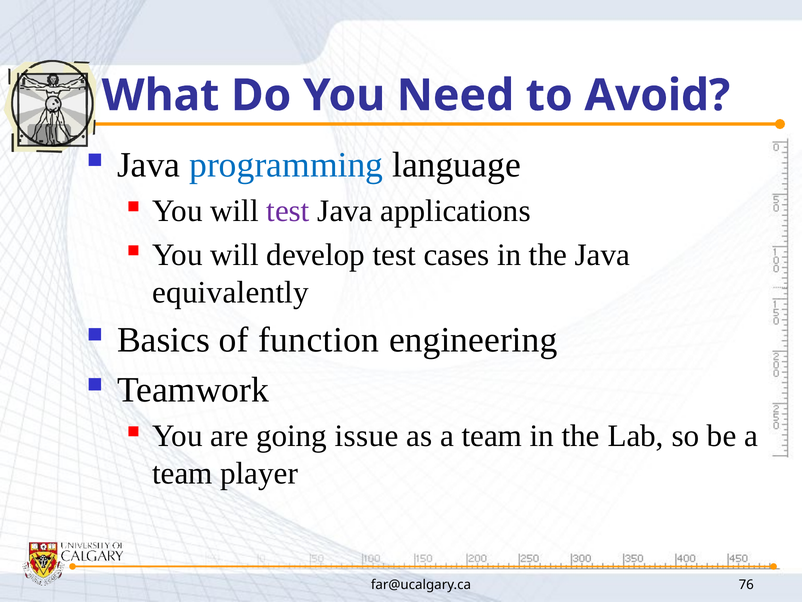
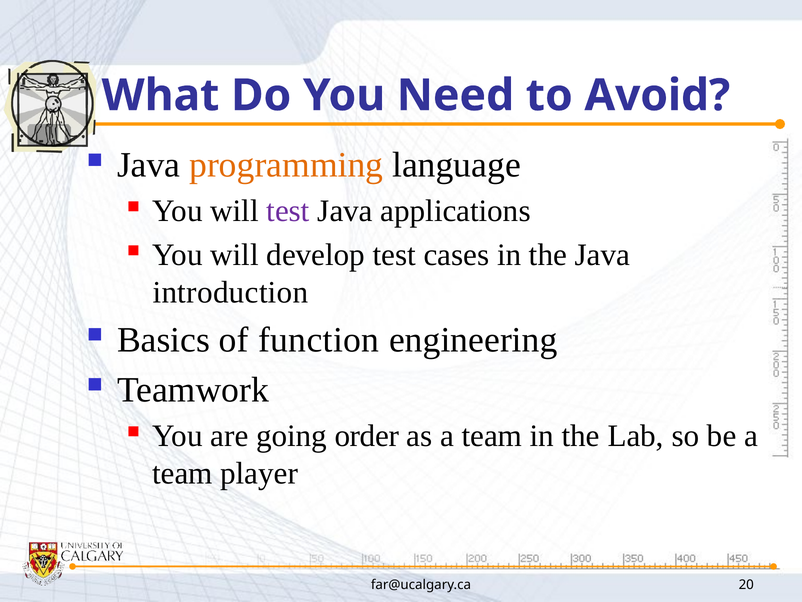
programming colour: blue -> orange (286, 165)
equivalently: equivalently -> introduction (231, 292)
issue: issue -> order (367, 436)
76: 76 -> 20 (746, 584)
